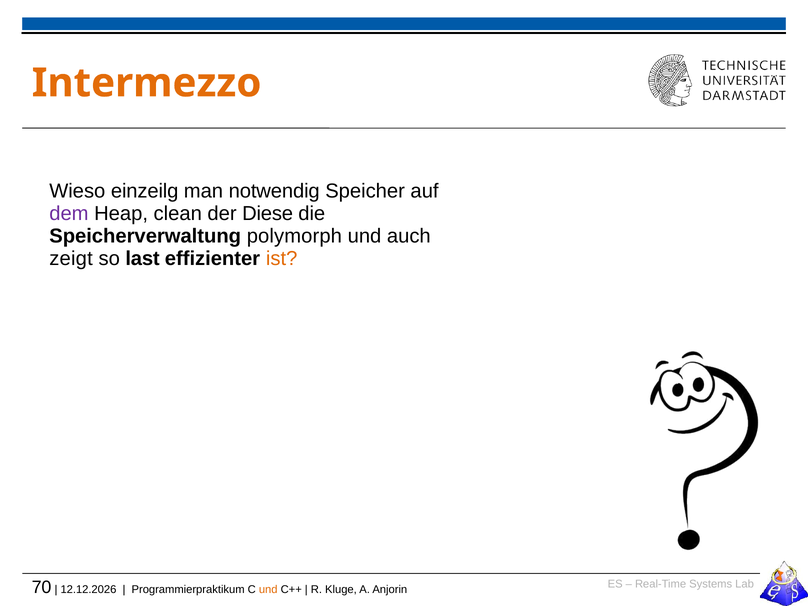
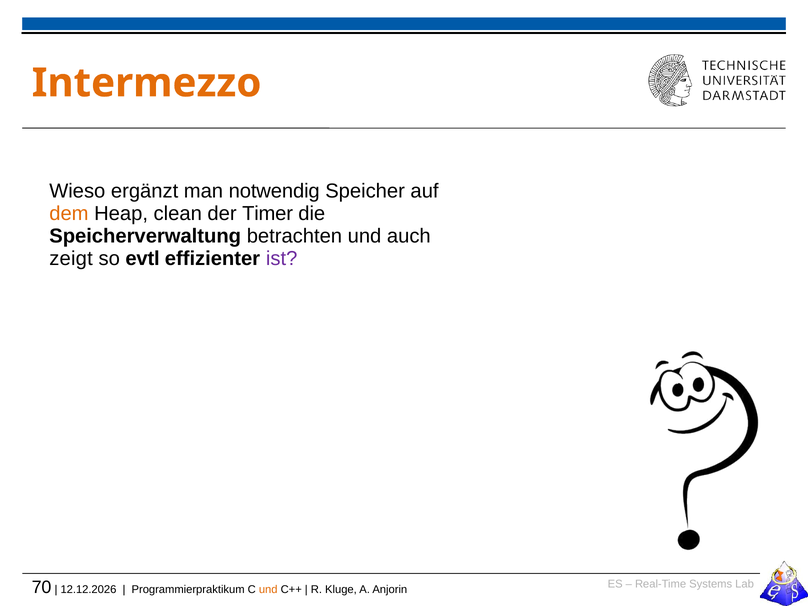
einzeilg: einzeilg -> ergänzt (145, 191)
dem colour: purple -> orange (69, 213)
Diese: Diese -> Timer (268, 213)
polymorph: polymorph -> betrachten (294, 236)
last: last -> evtl (143, 259)
ist colour: orange -> purple (282, 259)
